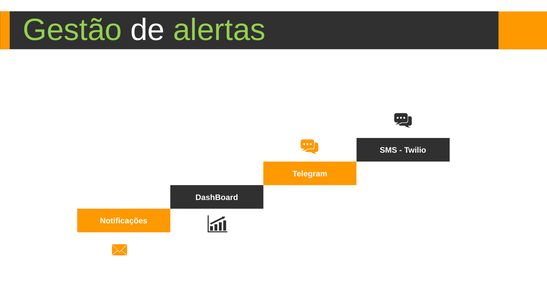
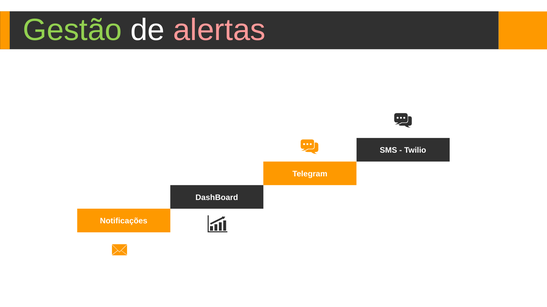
alertas colour: light green -> pink (219, 30)
